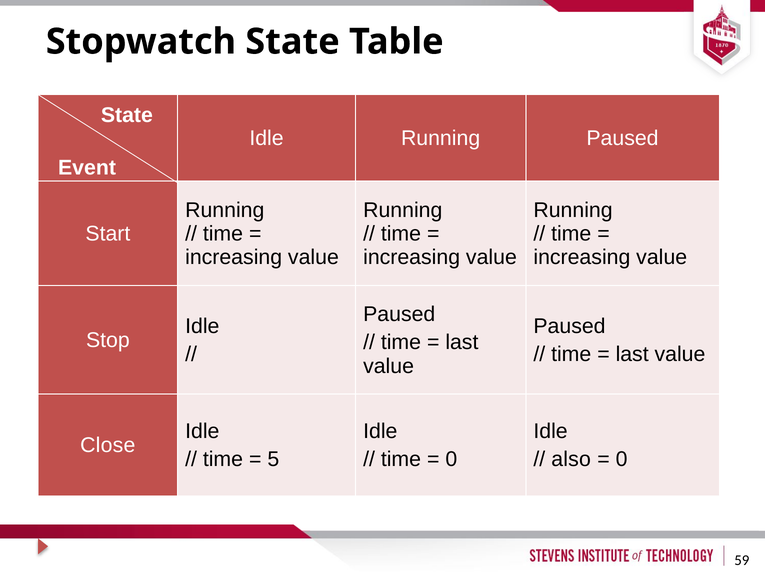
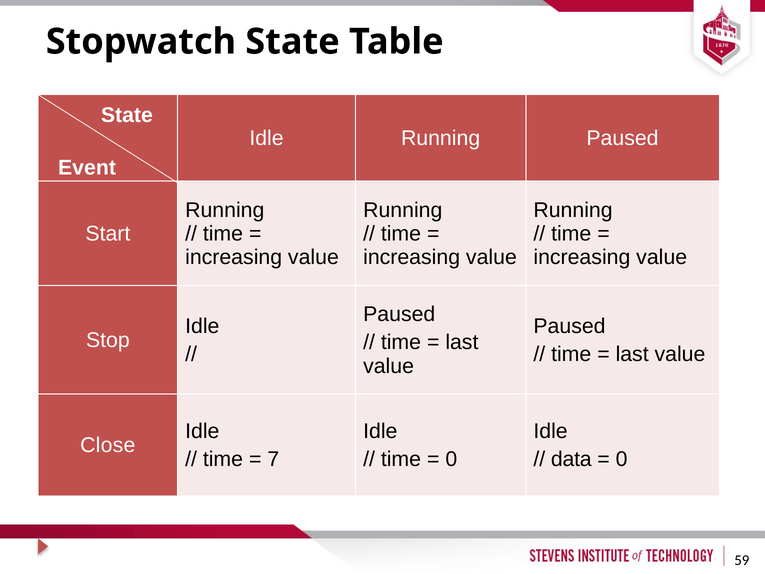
5: 5 -> 7 (273, 459)
also: also -> data (571, 459)
